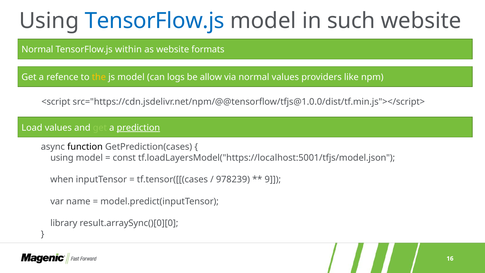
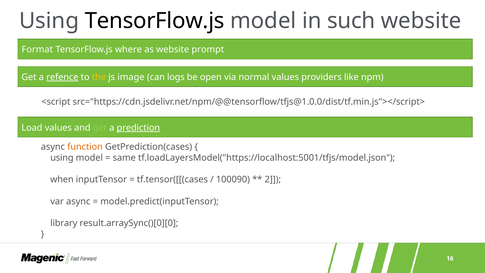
TensorFlow.js colour: blue -> black (155, 21)
Normal: Normal -> Format (37, 50)
within: within -> where (128, 50)
formats: formats -> prompt (208, 50)
refence underline: none -> present (62, 77)
js model: model -> image (131, 77)
allow: allow -> open (211, 77)
function colour: black -> orange (85, 147)
const: const -> same (124, 158)
978239: 978239 -> 100090 (233, 179)
9: 9 -> 2 (273, 179)
var name: name -> async (78, 201)
